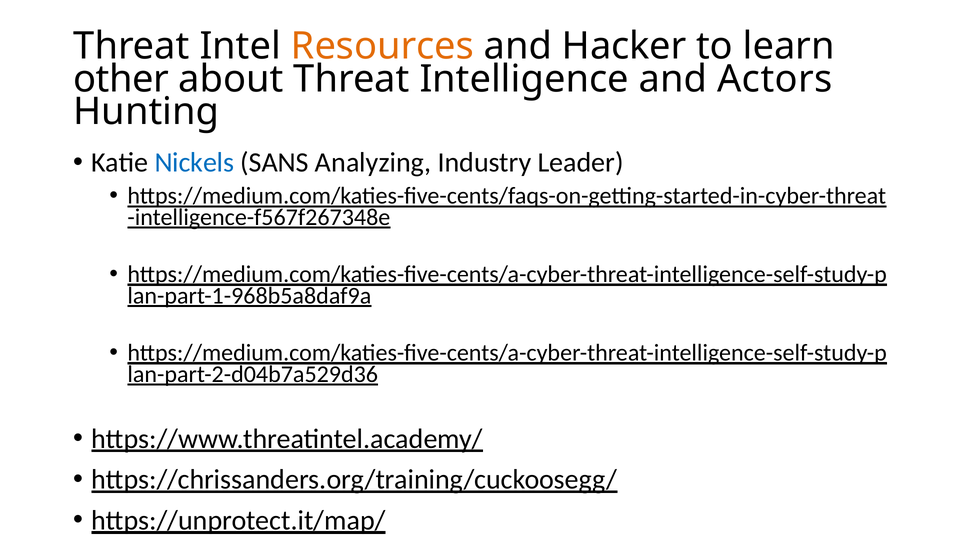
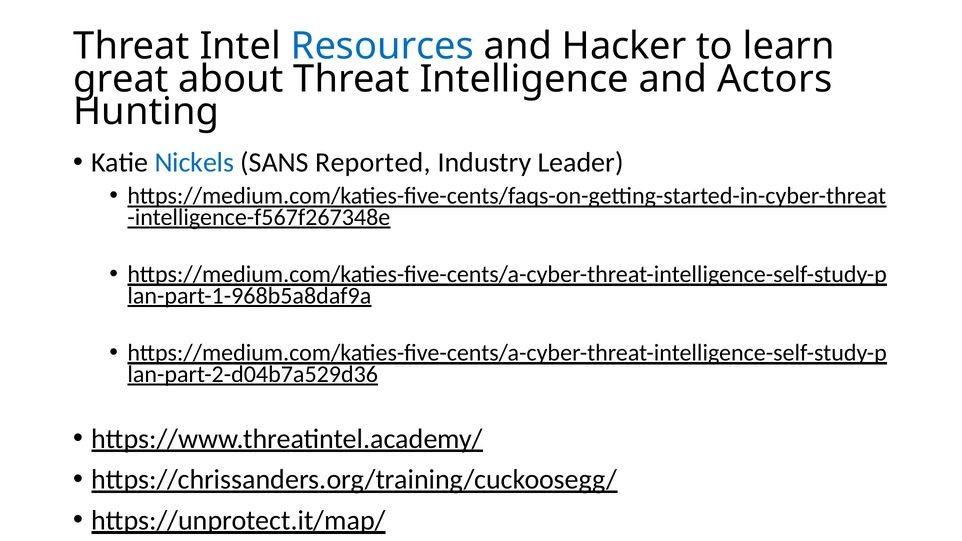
Resources colour: orange -> blue (382, 46)
other: other -> great (121, 79)
Analyzing: Analyzing -> Reported (373, 163)
